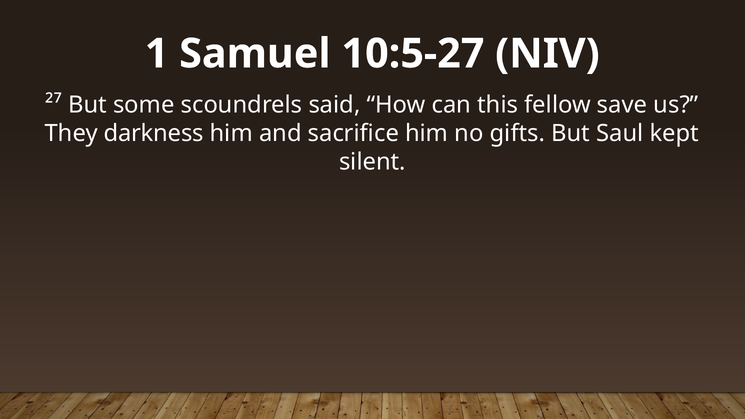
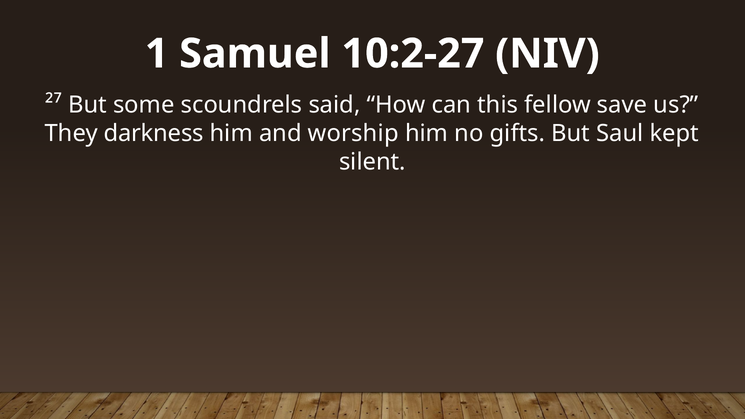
10:5-27: 10:5-27 -> 10:2-27 (413, 54)
sacrifice: sacrifice -> worship (353, 133)
